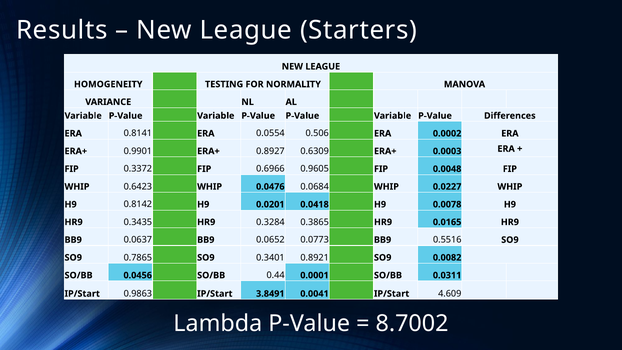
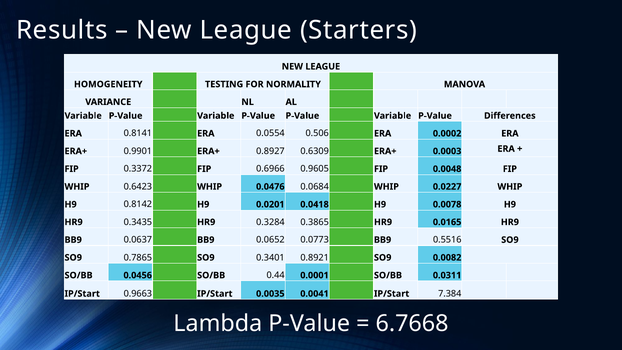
0.9863: 0.9863 -> 0.9663 (138, 294)
3.8491: 3.8491 -> 0.0035 (270, 294)
4.609: 4.609 -> 7.384 (450, 294)
8.7002: 8.7002 -> 6.7668 (412, 323)
